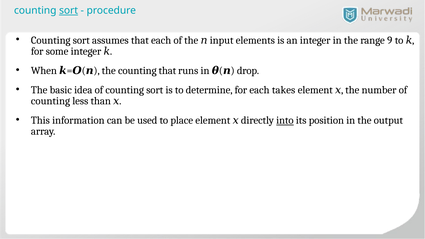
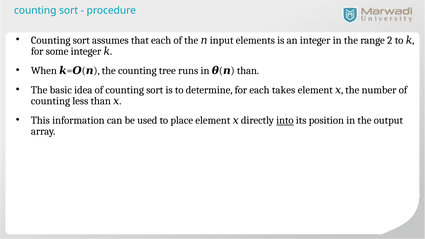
sort underline: present -> none (69, 10)
9: 9 -> 2 (390, 40)
counting that: that -> tree (167, 71)
drop: drop -> than (248, 71)
